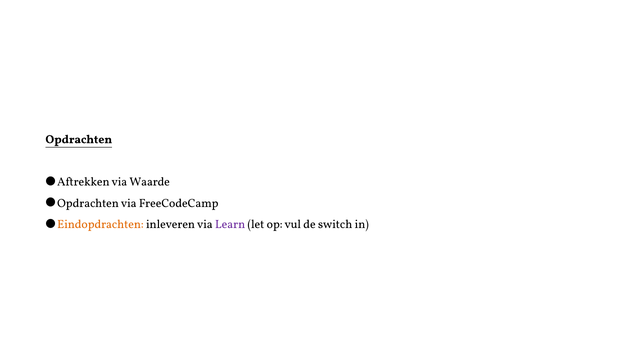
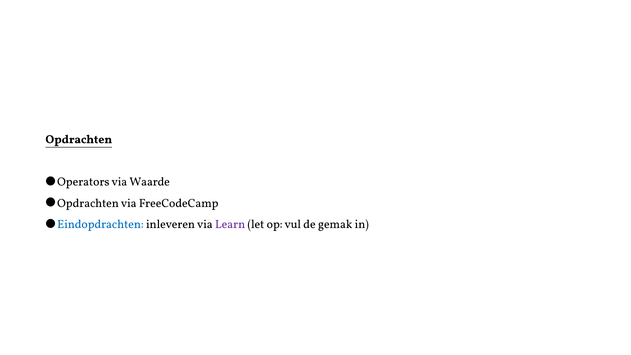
Aftrekken: Aftrekken -> Operators (83, 182)
Eindopdrachten colour: orange -> blue (100, 224)
switch: switch -> gemak (335, 224)
